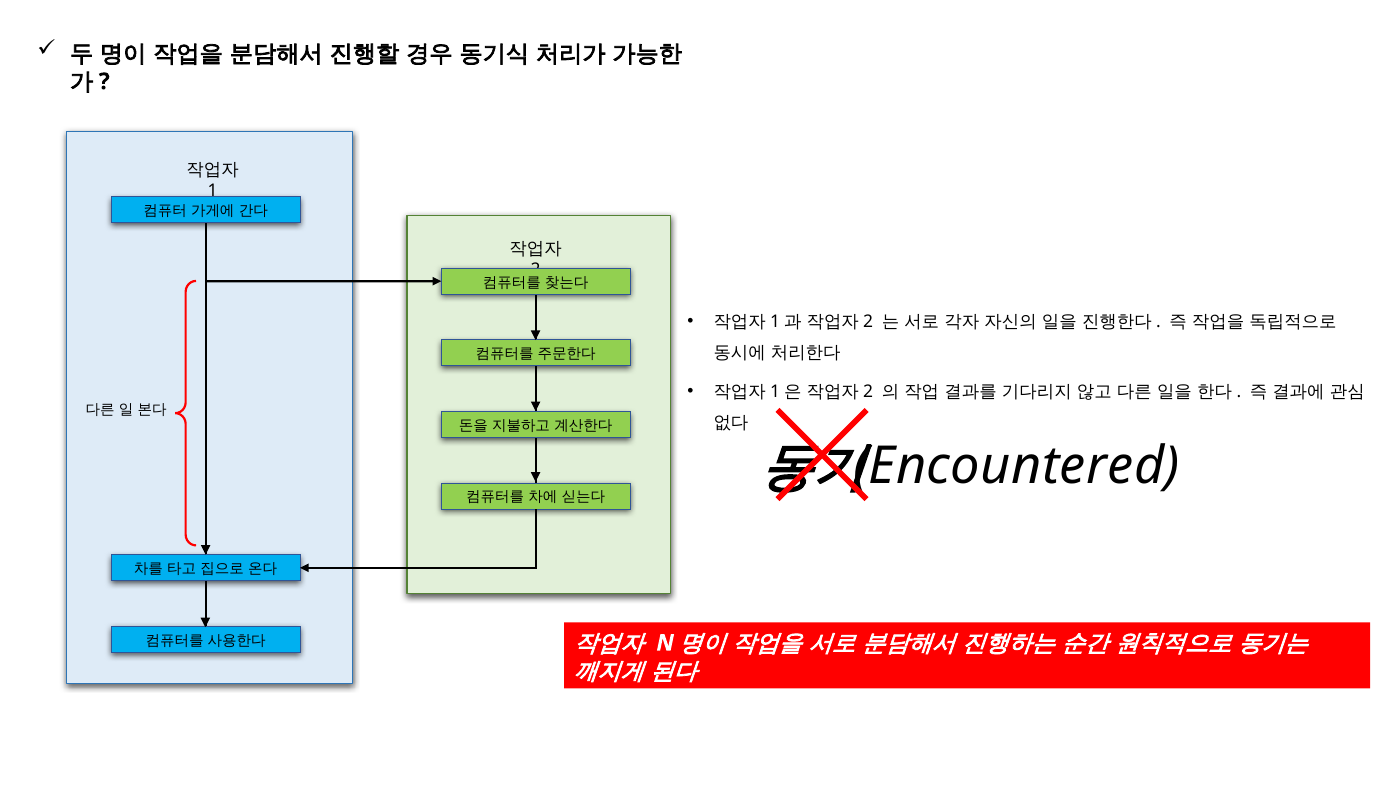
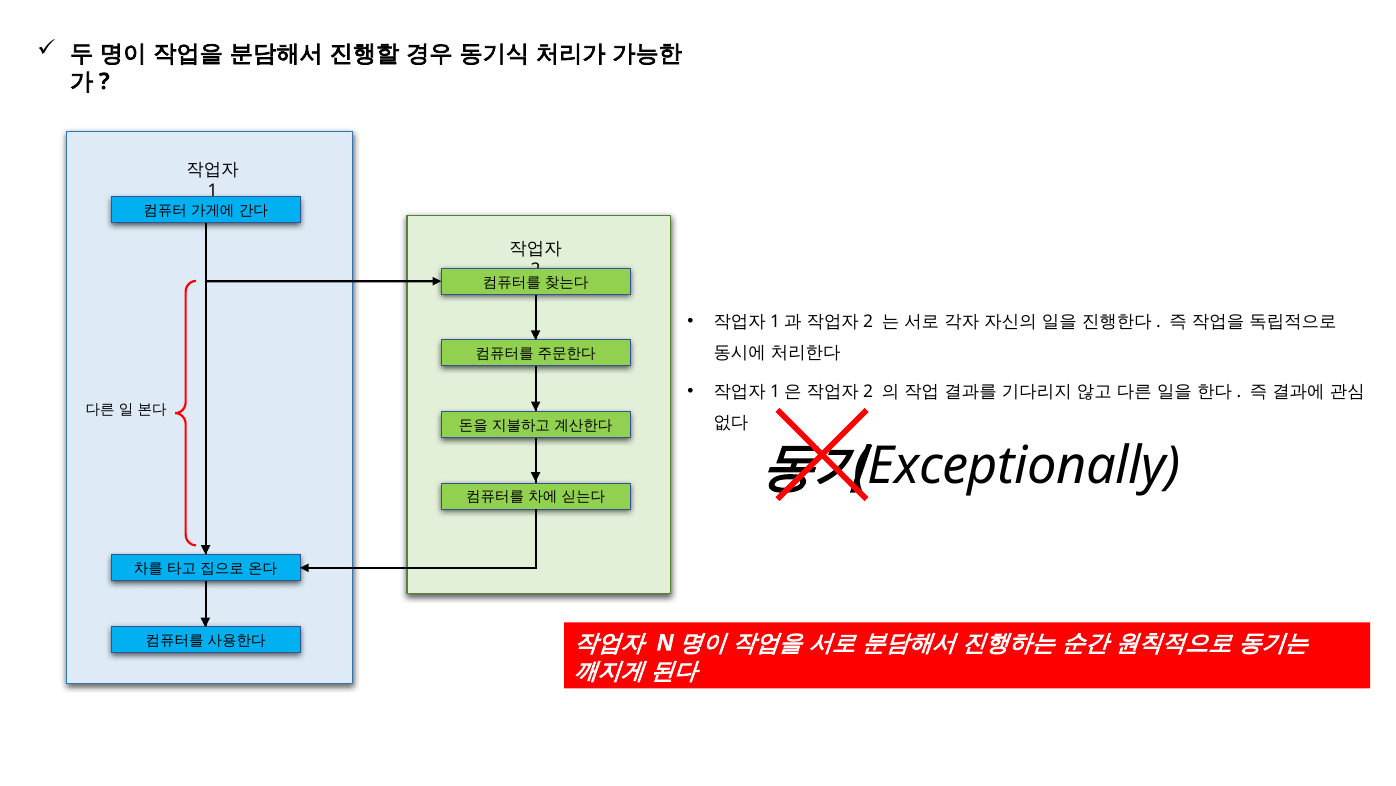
Encountered: Encountered -> Exceptionally (1017, 466)
